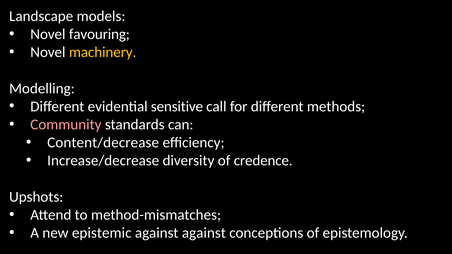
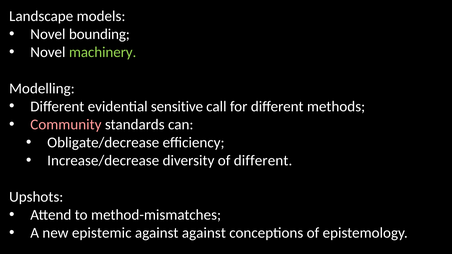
favouring: favouring -> bounding (99, 34)
machinery colour: yellow -> light green (103, 52)
Content/decrease: Content/decrease -> Obligate/decrease (103, 143)
of credence: credence -> different (263, 161)
